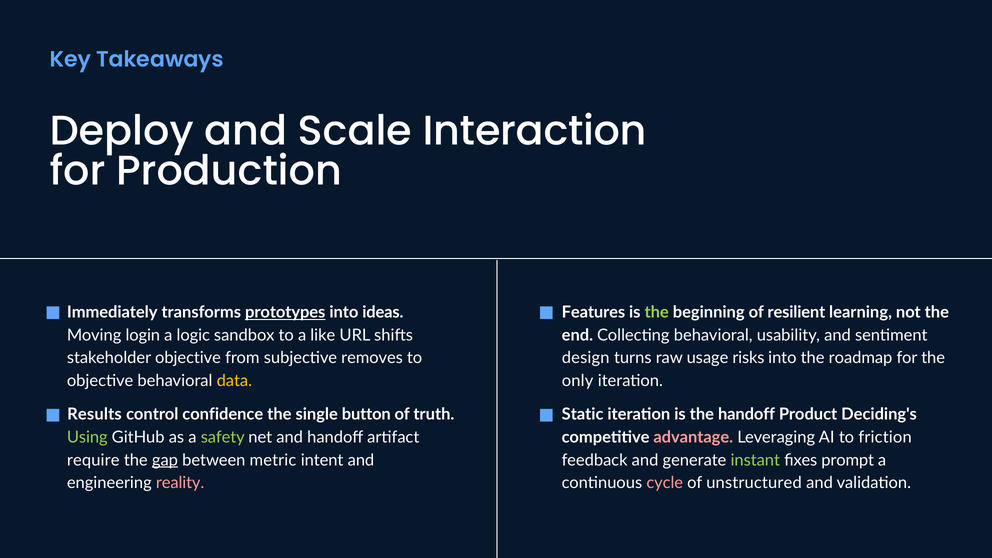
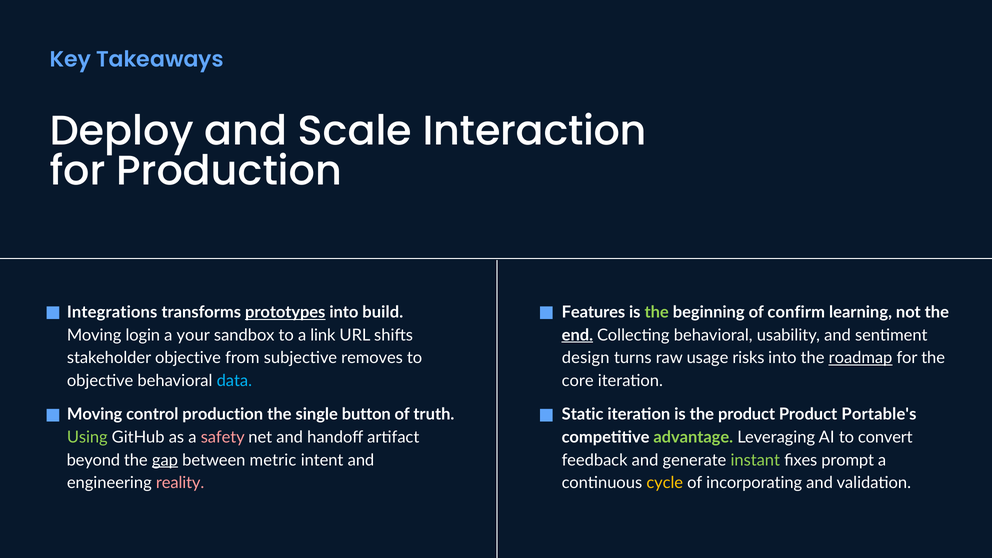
Immediately: Immediately -> Integrations (112, 312)
ideas: ideas -> build (383, 312)
resilient: resilient -> confirm (796, 312)
logic: logic -> your (193, 335)
like: like -> link (323, 335)
end underline: none -> present (577, 335)
roadmap underline: none -> present (861, 358)
data colour: yellow -> light blue (234, 381)
only: only -> core (578, 381)
Results: Results -> Moving (95, 415)
control confidence: confidence -> production (223, 415)
the handoff: handoff -> product (747, 415)
Deciding's: Deciding's -> Portable's (879, 415)
safety colour: light green -> pink (223, 437)
advantage colour: pink -> light green (693, 437)
friction: friction -> convert (885, 437)
require: require -> beyond (93, 460)
cycle colour: pink -> yellow (665, 483)
unstructured: unstructured -> incorporating (754, 483)
